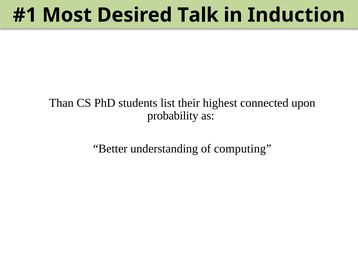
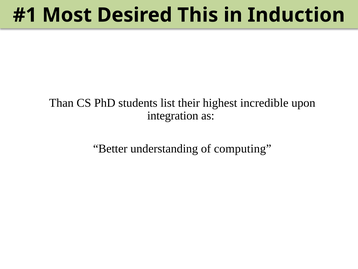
Talk: Talk -> This (198, 15)
connected: connected -> incredible (264, 103)
probability: probability -> integration (173, 116)
